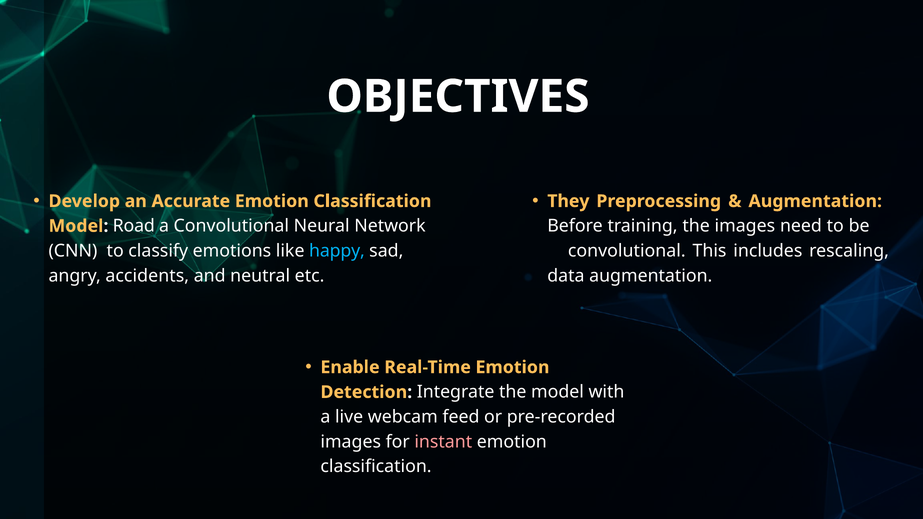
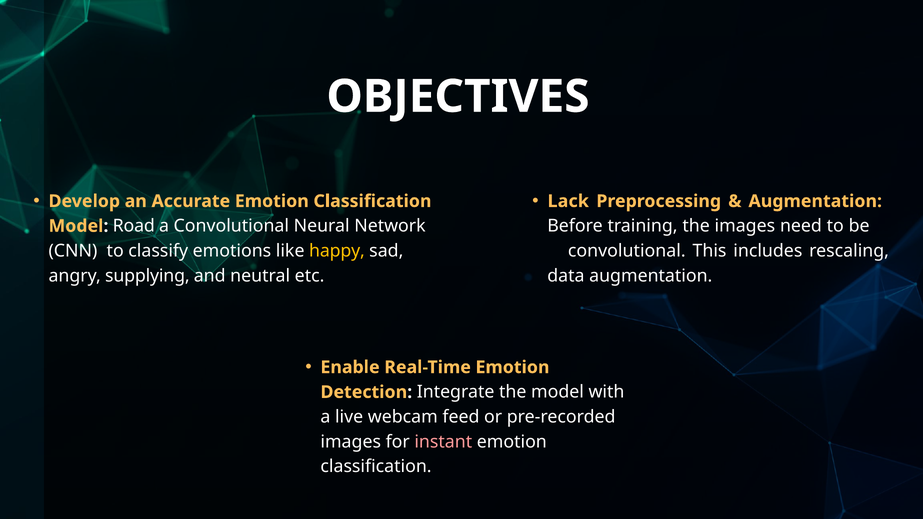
They: They -> Lack (568, 201)
happy colour: light blue -> yellow (337, 251)
accidents: accidents -> supplying (147, 276)
